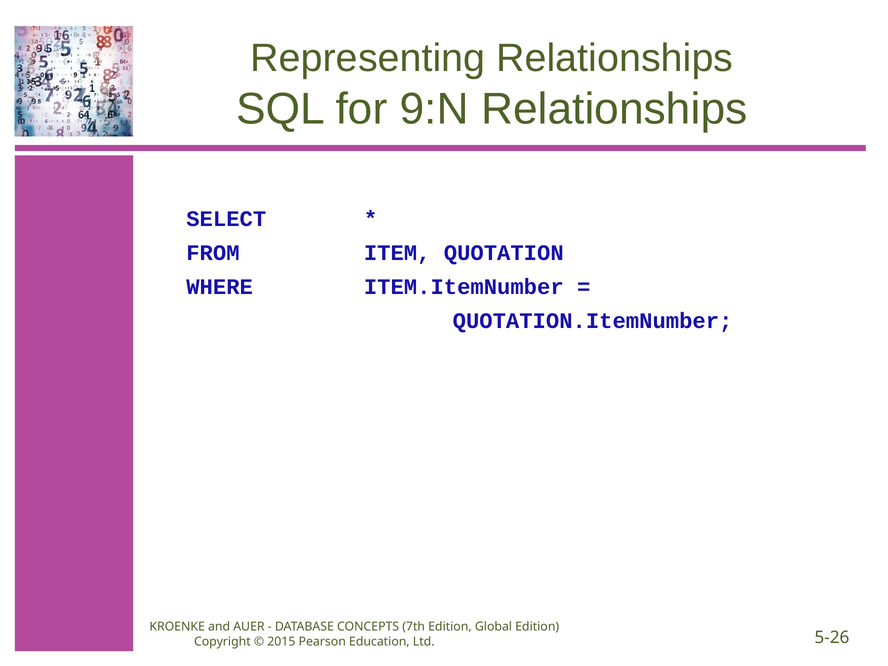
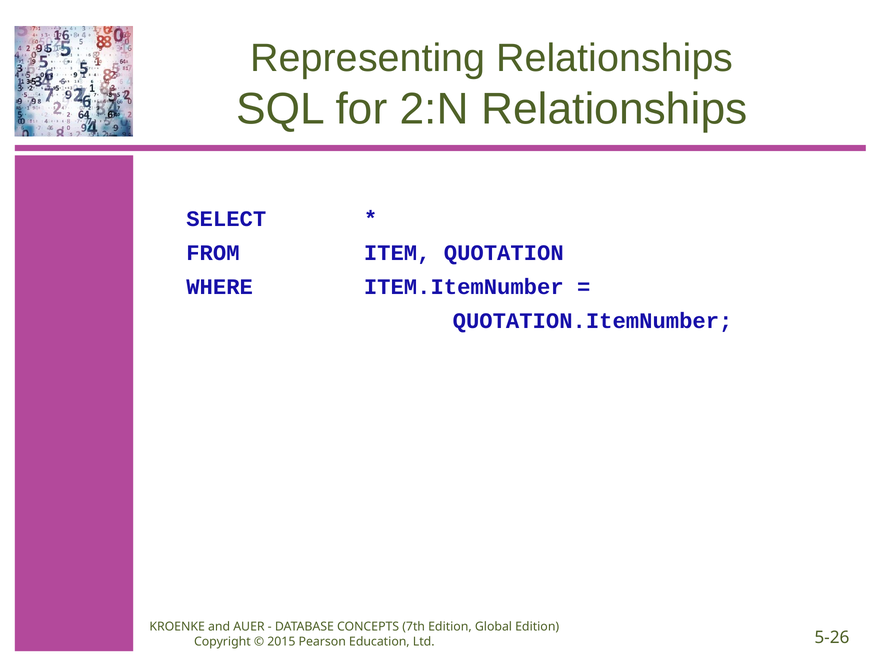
9:N: 9:N -> 2:N (434, 109)
